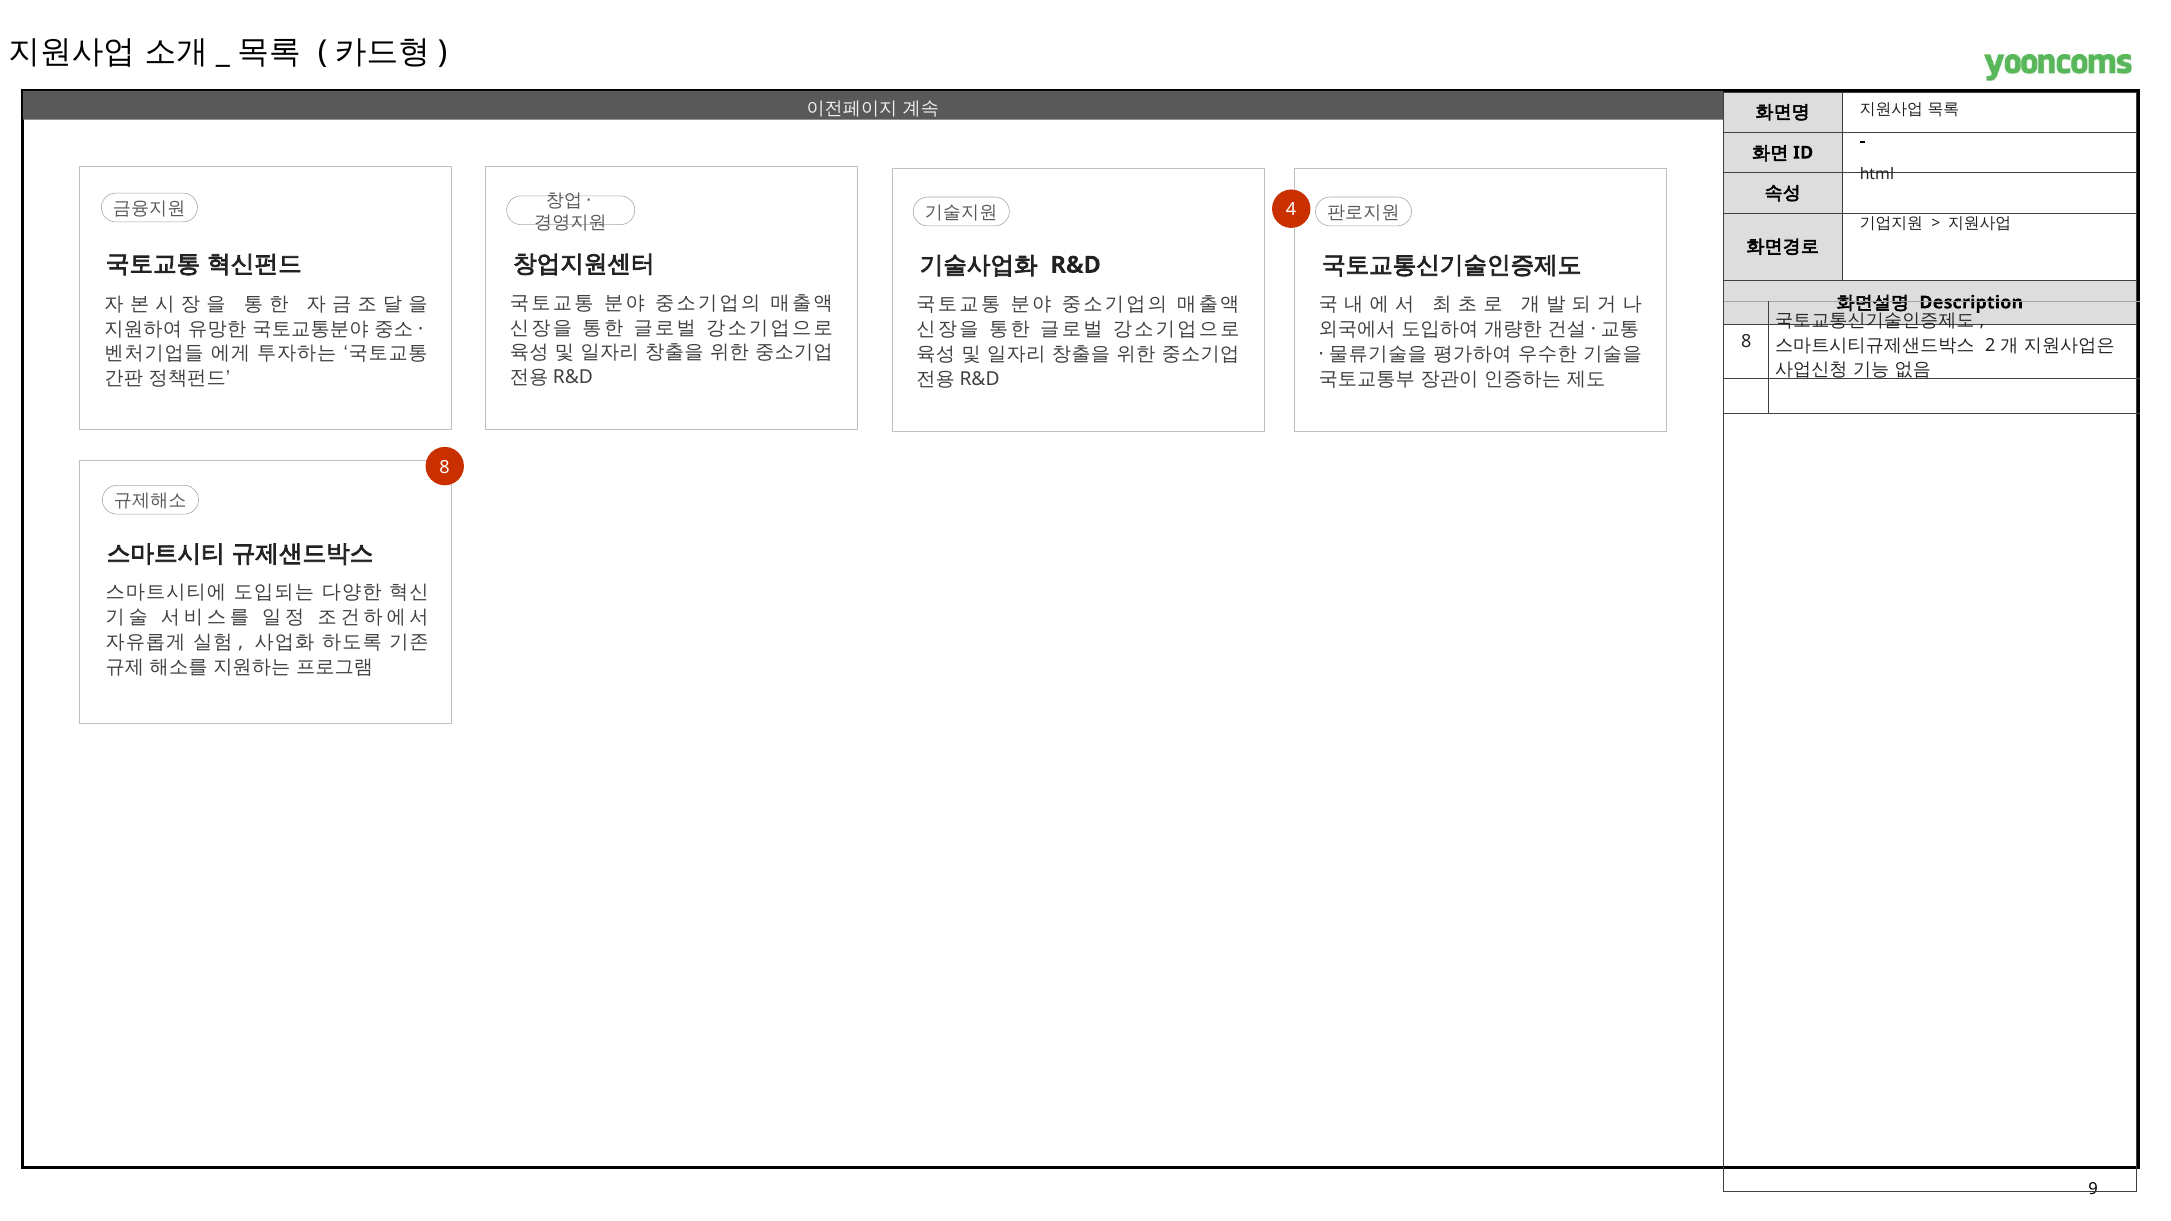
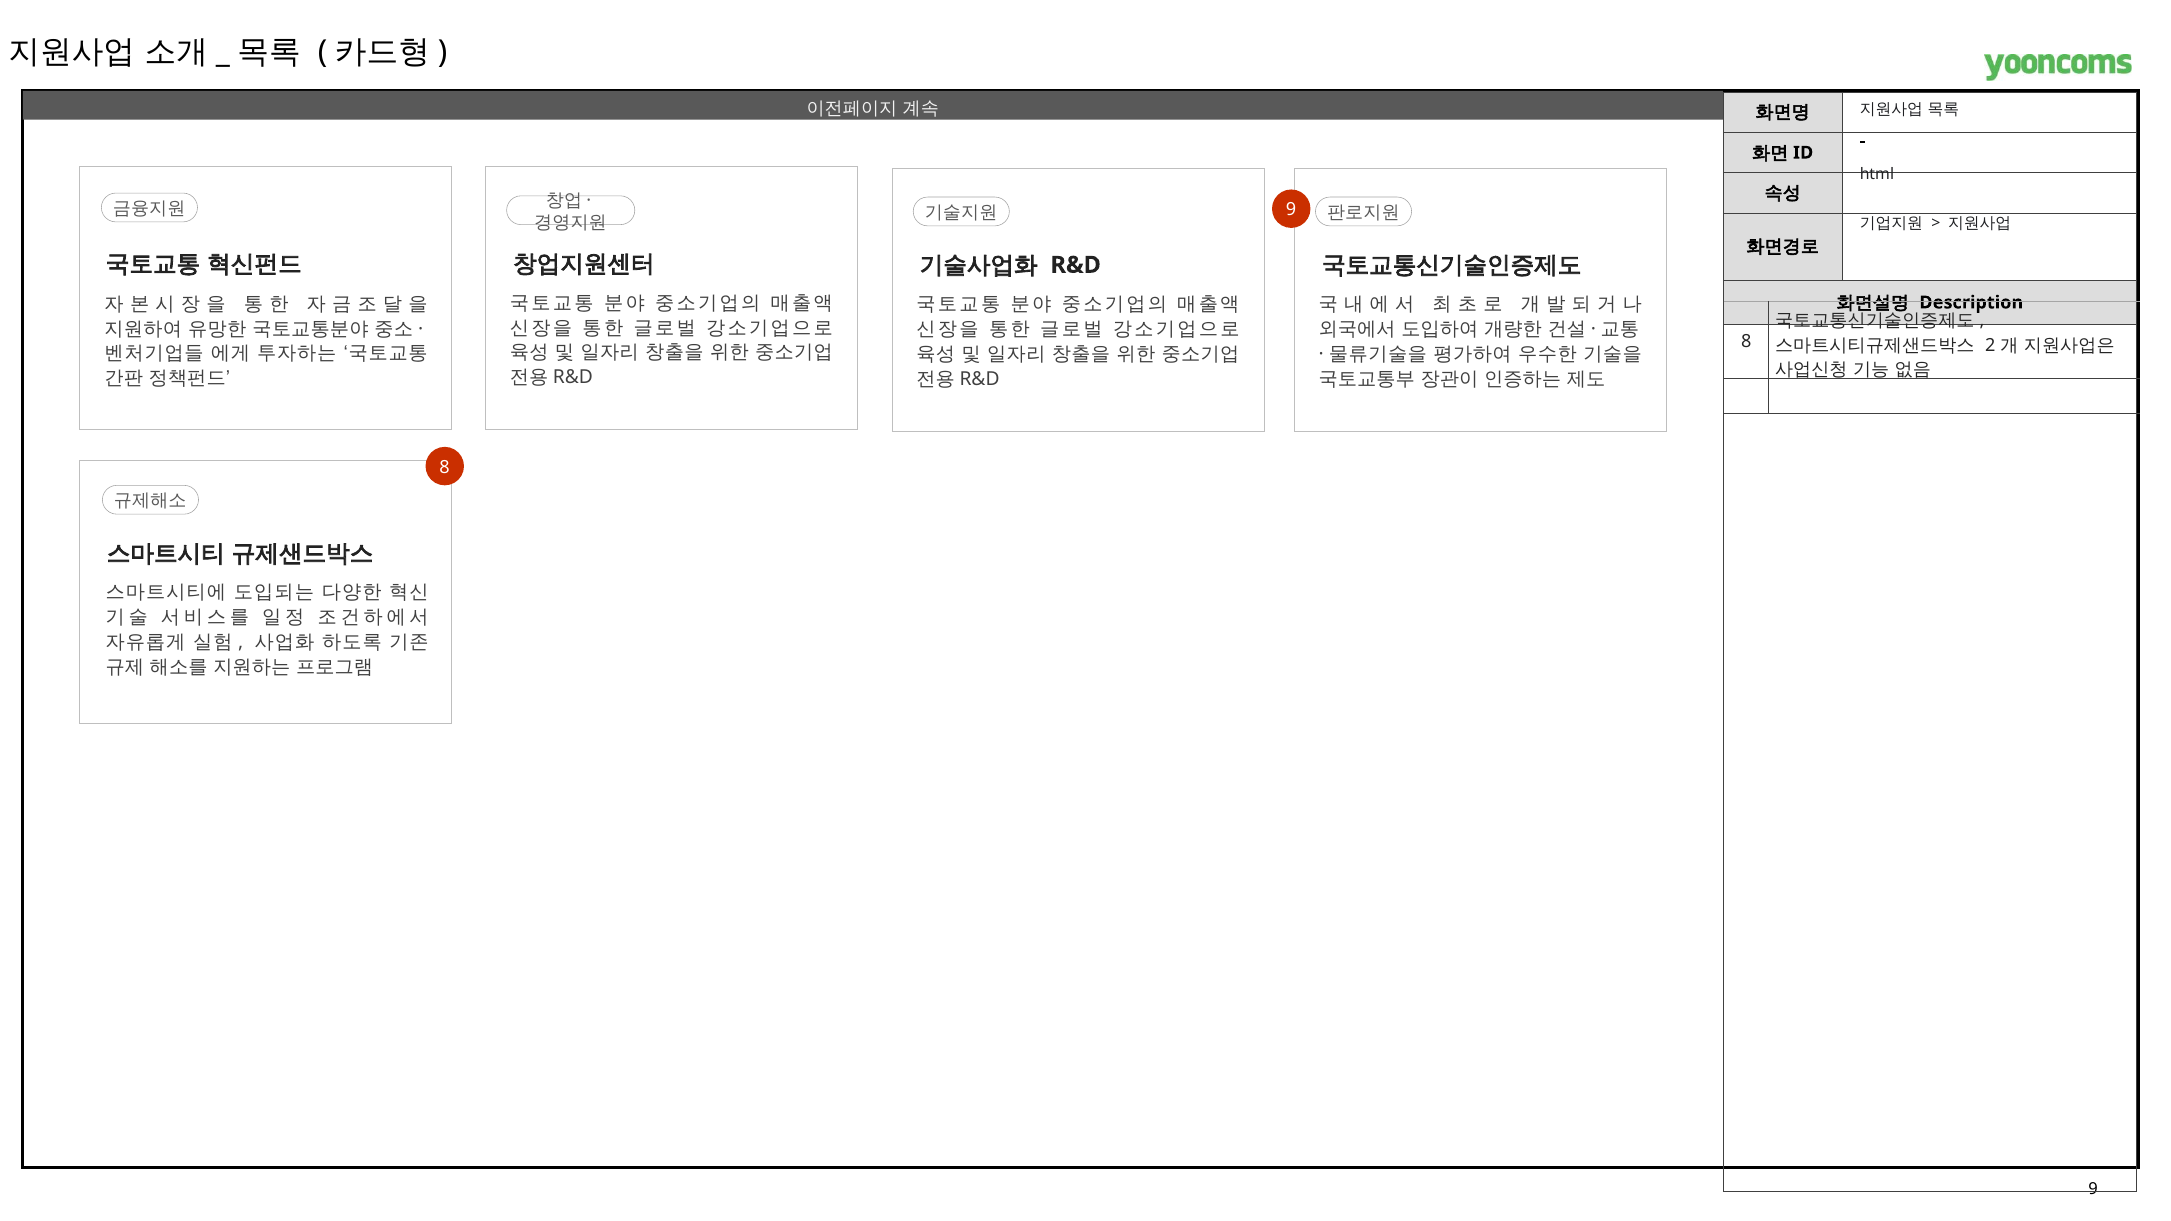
4: 4 -> 9 (1291, 210)
